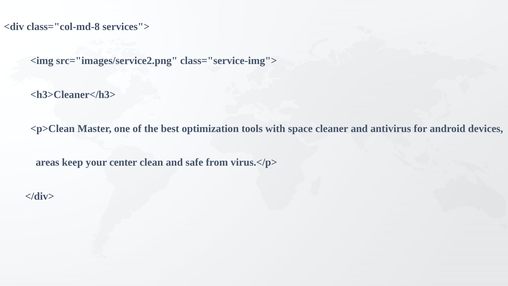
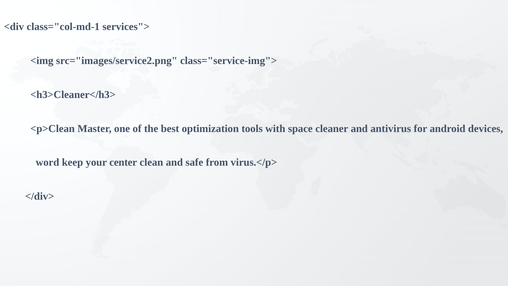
class="col-md-8: class="col-md-8 -> class="col-md-1 (63, 27)
areas: areas -> word (47, 162)
